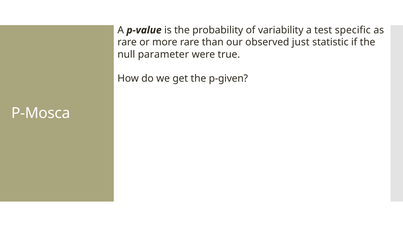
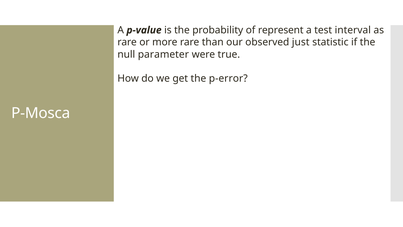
variability: variability -> represent (281, 30)
specific: specific -> interval (353, 30)
p-given: p-given -> p-error (228, 78)
